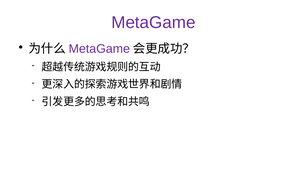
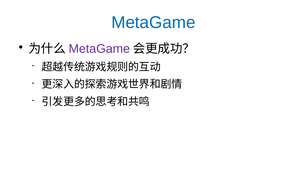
MetaGame colour: purple -> blue (153, 22)
